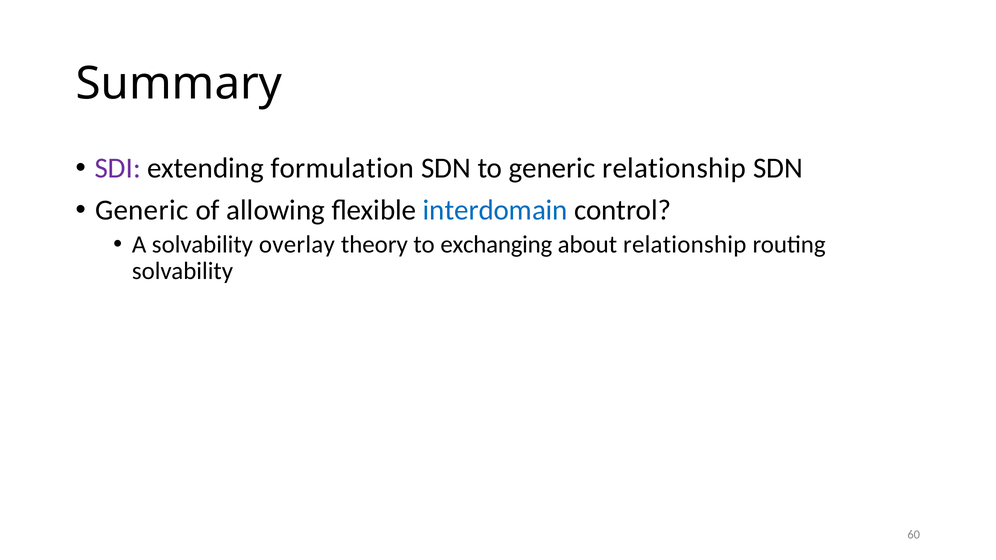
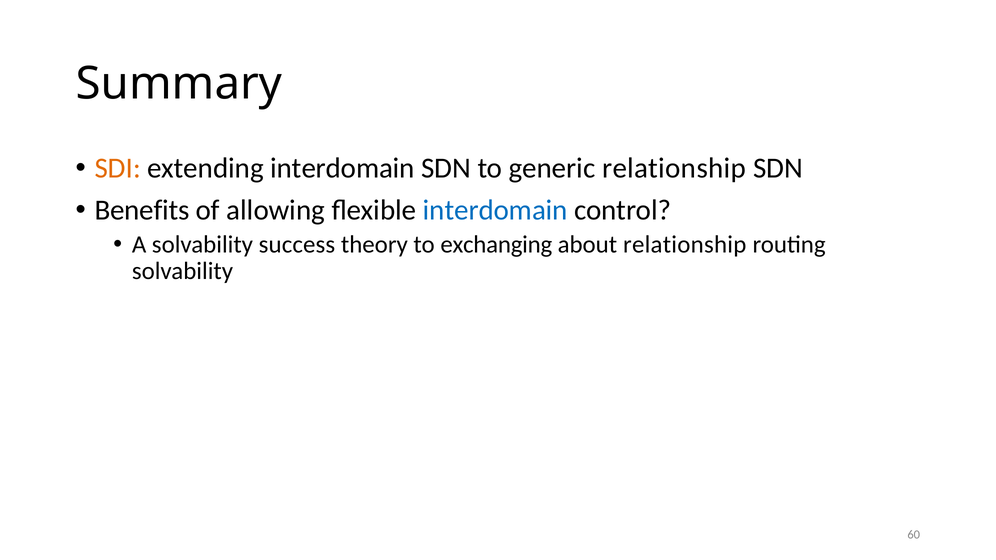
SDI colour: purple -> orange (118, 168)
extending formulation: formulation -> interdomain (343, 168)
Generic: Generic -> Benefits (142, 210)
overlay: overlay -> success (297, 244)
